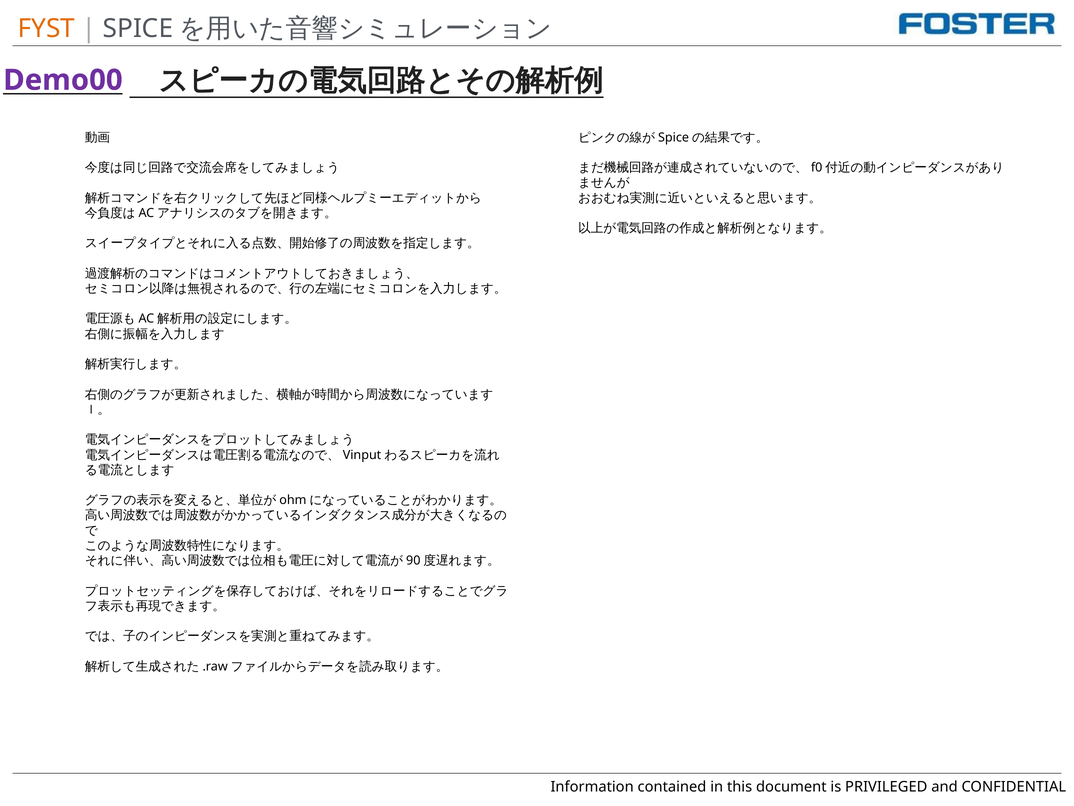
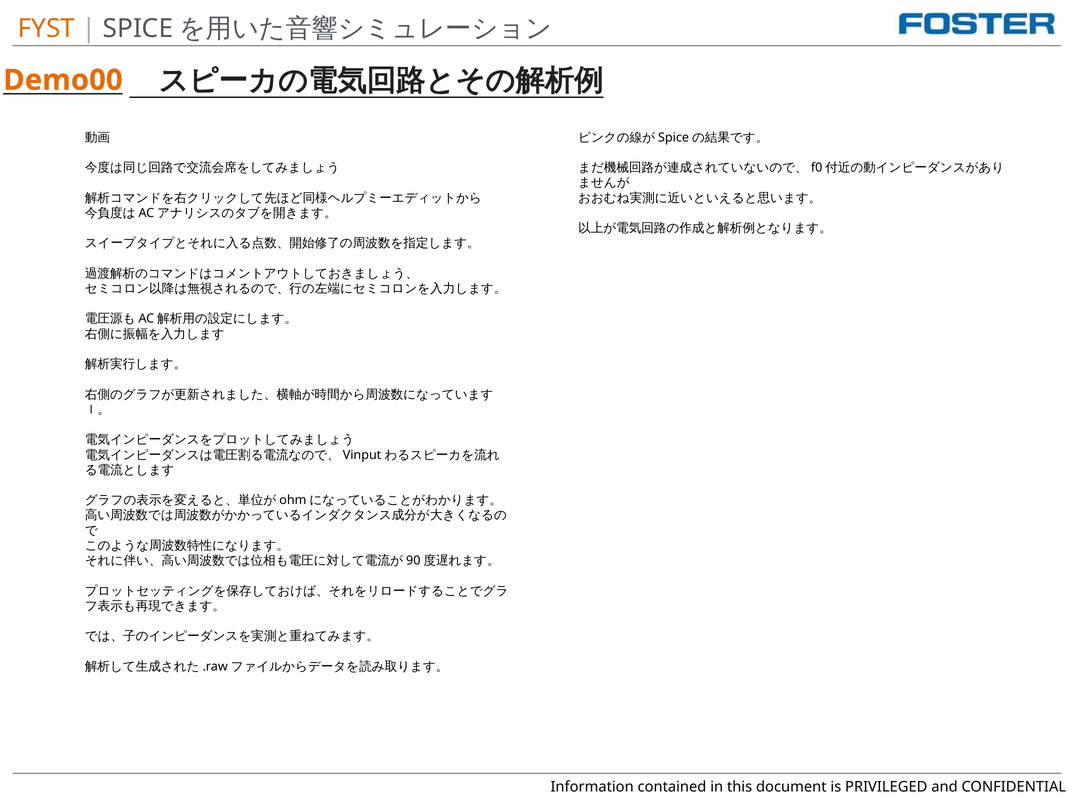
Demo00 colour: purple -> orange (63, 80)
